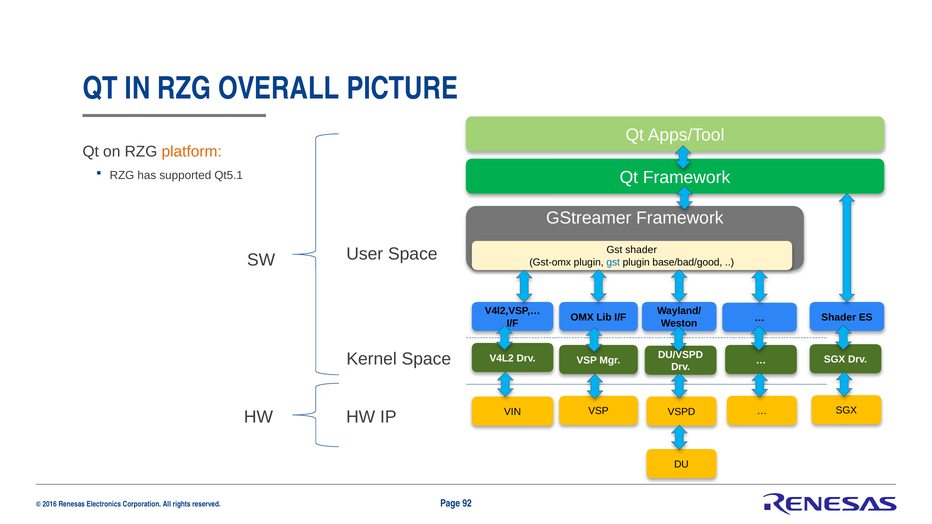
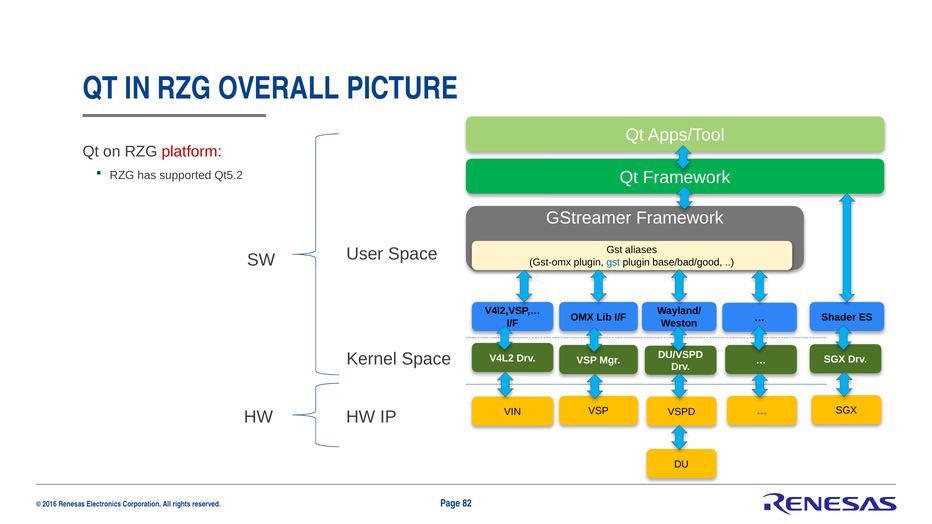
platform colour: orange -> red (192, 152)
Qt5.1: Qt5.1 -> Qt5.2 (229, 176)
Gst shader: shader -> aliases (641, 250)
92: 92 -> 82 (467, 503)
